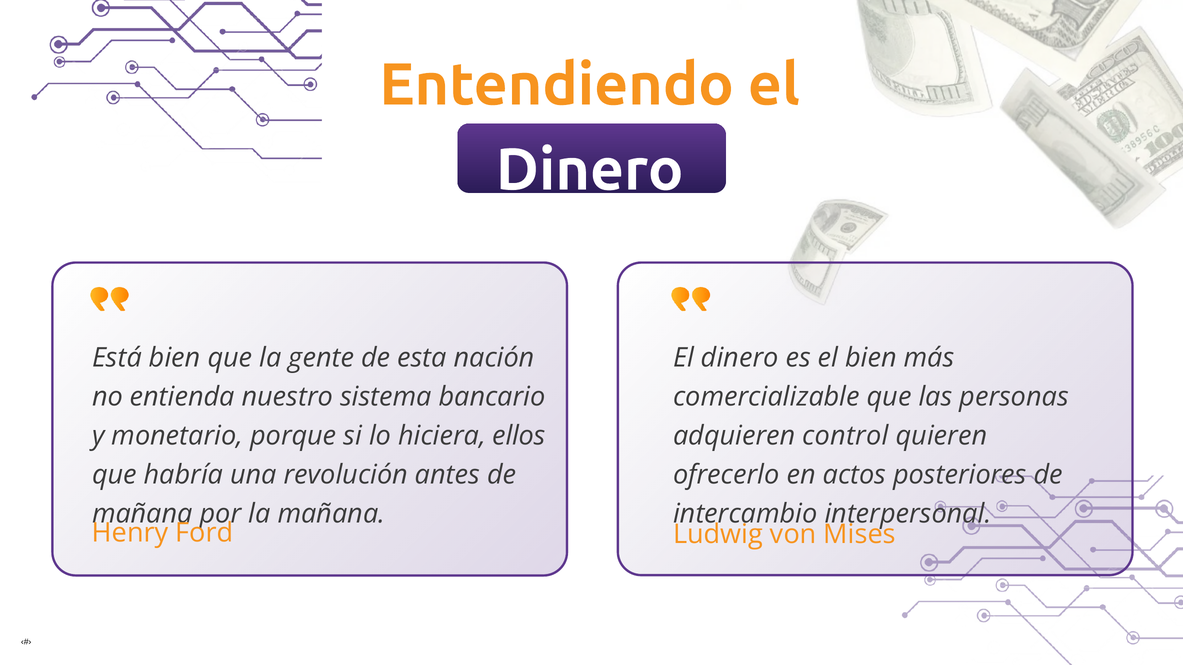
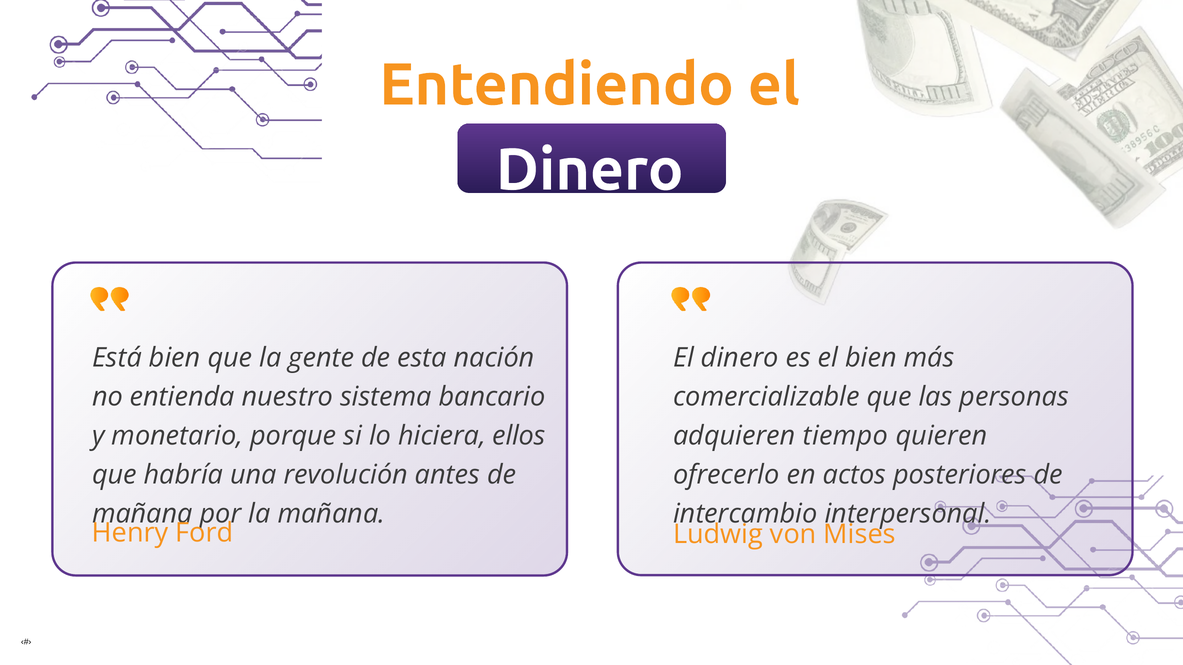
control: control -> tiempo (845, 436)
